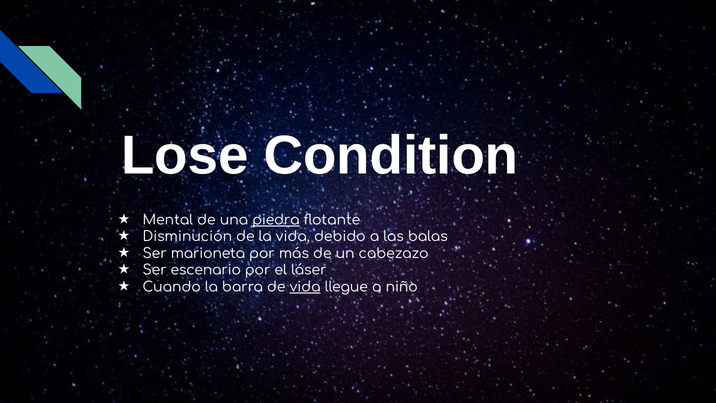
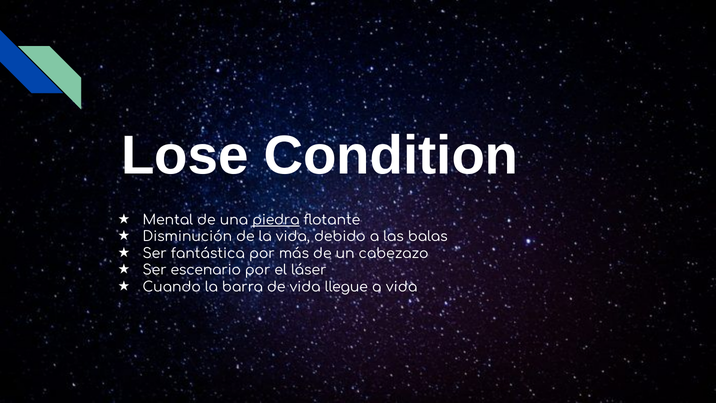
marioneta: marioneta -> fantástica (208, 253)
vida underline: present -> none (305, 287)
a niño: niño -> vida (402, 287)
